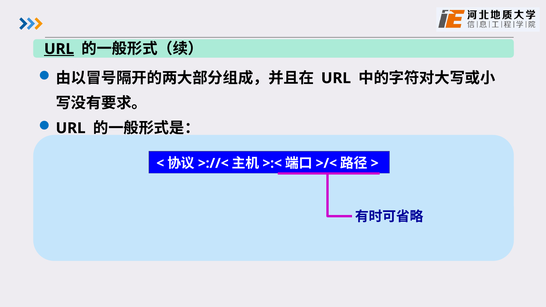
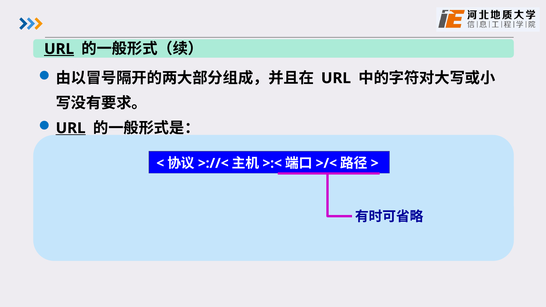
URL underline: none -> present (71, 128)
